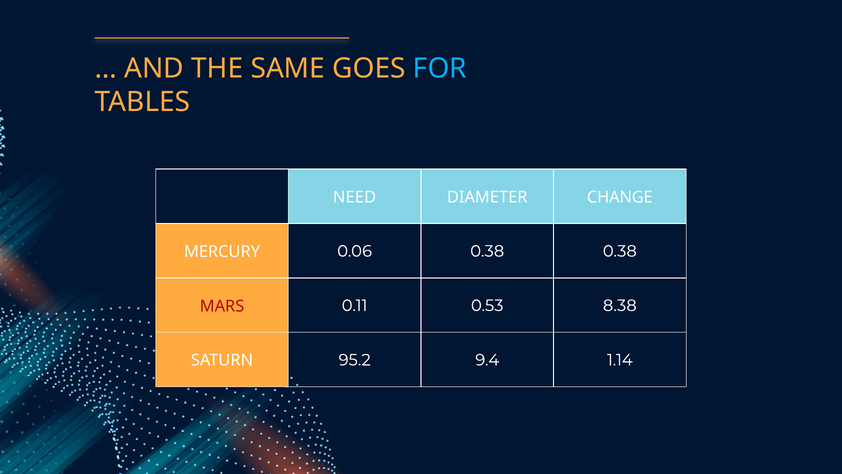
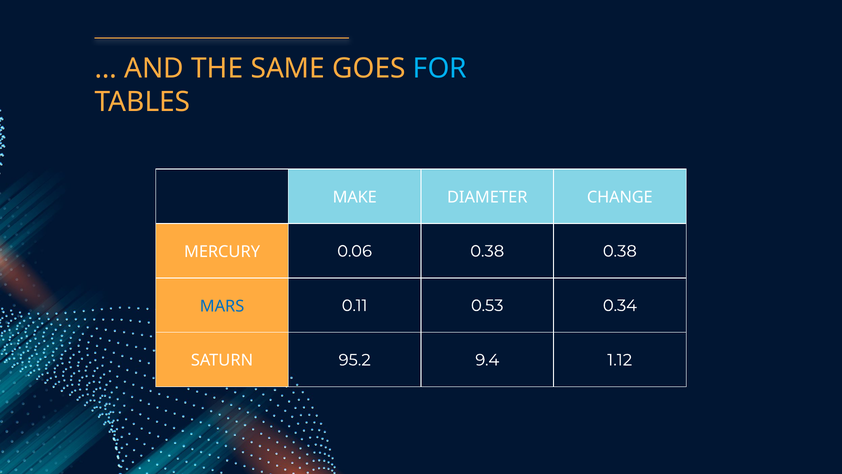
NEED: NEED -> MAKE (355, 197)
MARS colour: red -> blue (222, 306)
8.38: 8.38 -> 0.34 (620, 305)
1.14: 1.14 -> 1.12 (620, 360)
